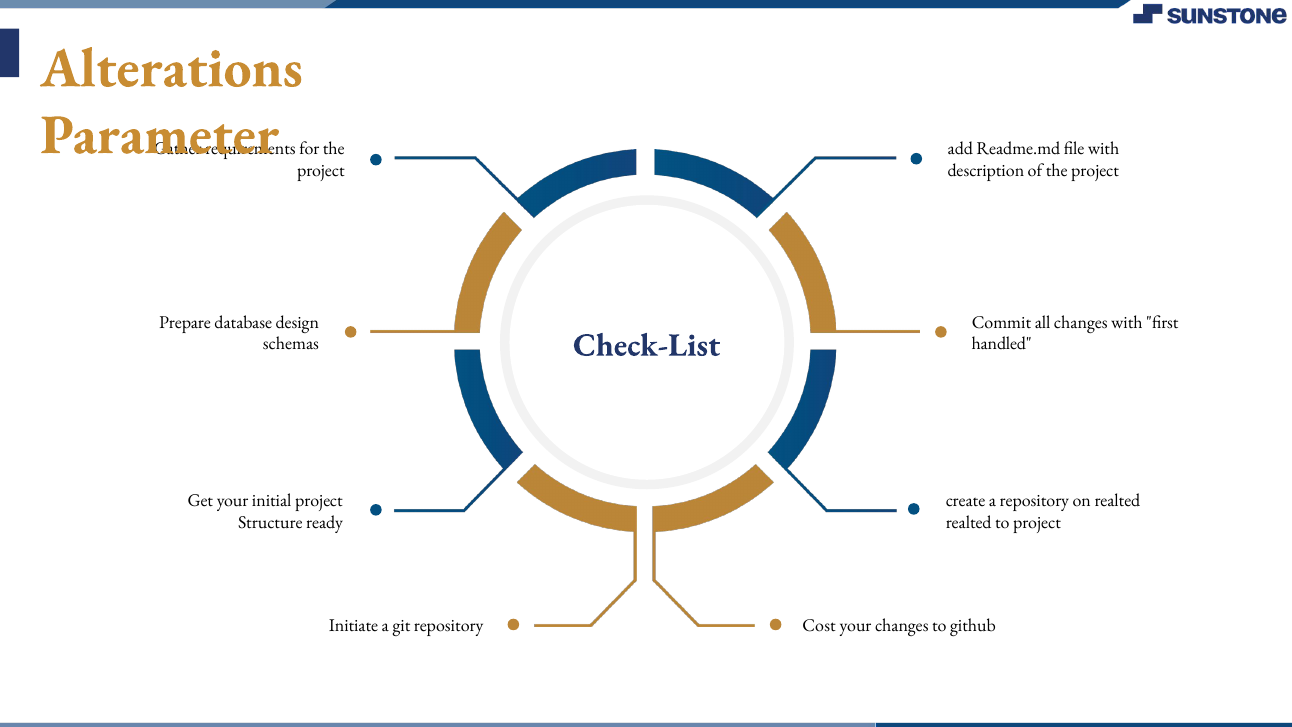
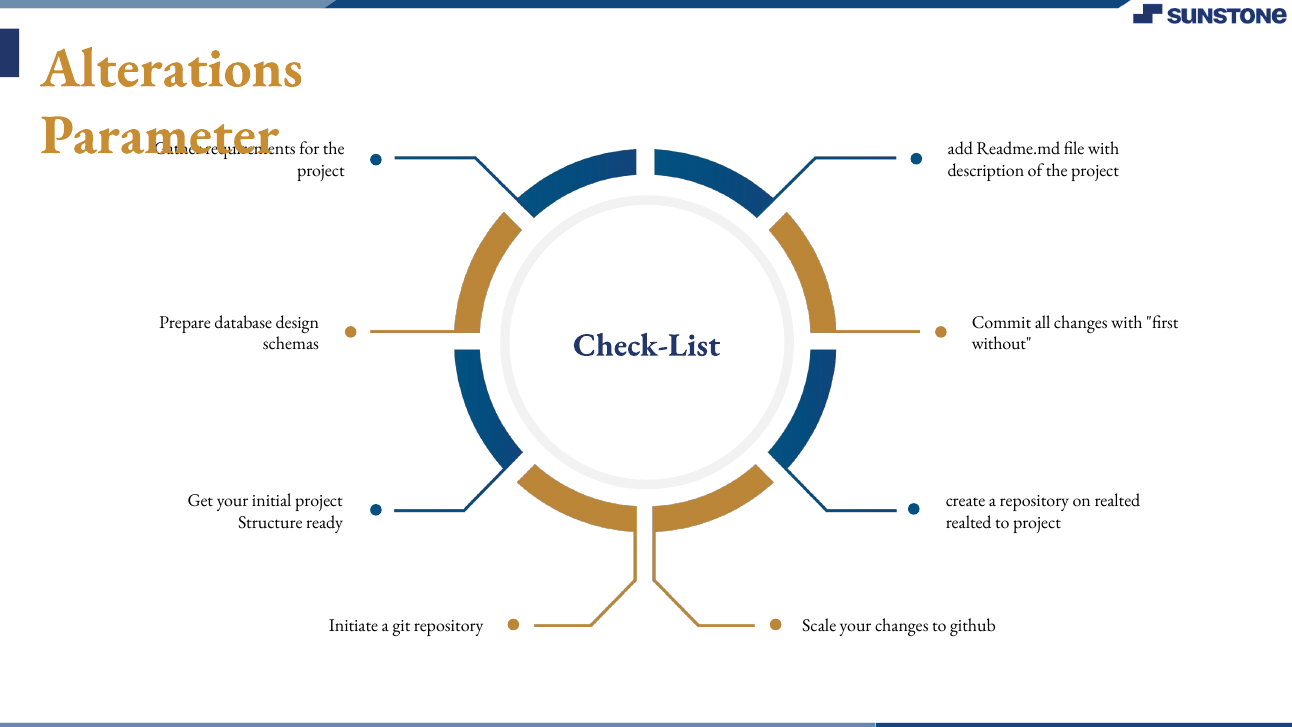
handled: handled -> without (1002, 344)
Cost: Cost -> Scale (819, 626)
